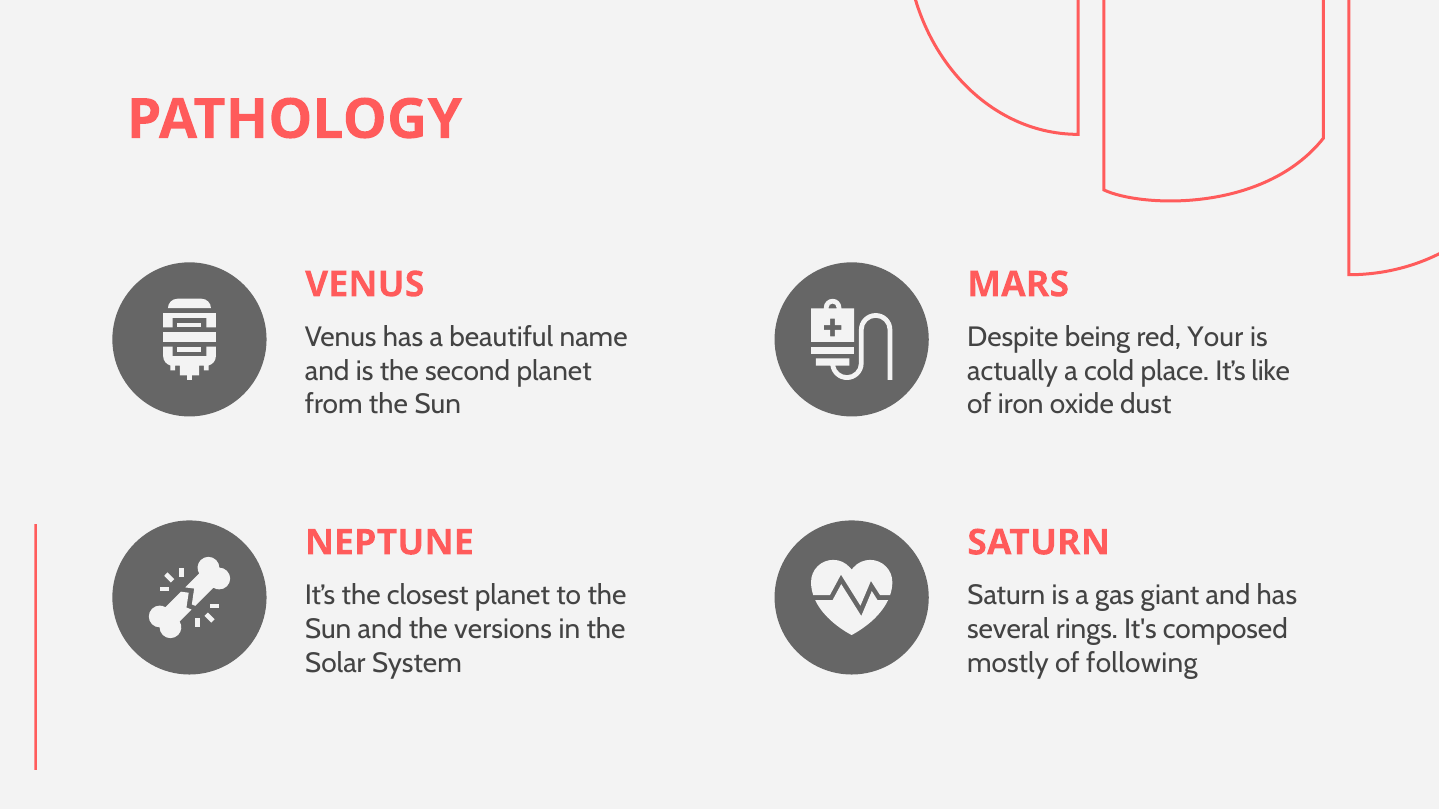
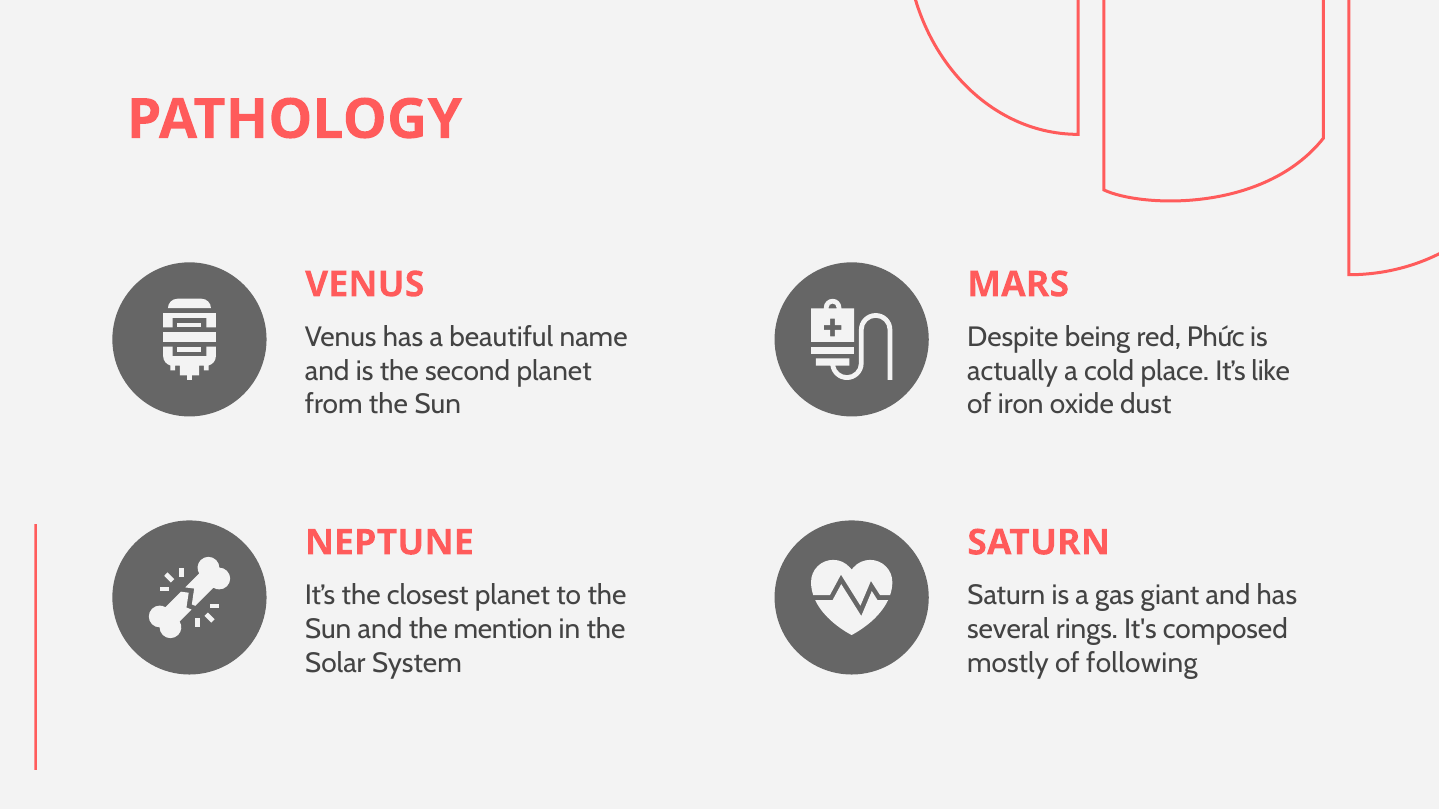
Your: Your -> Phức (1216, 338)
versions: versions -> mention (503, 630)
